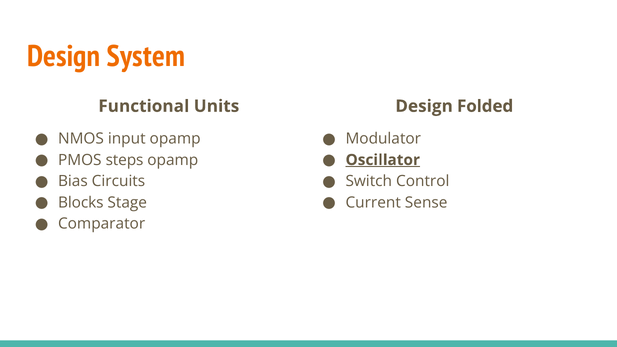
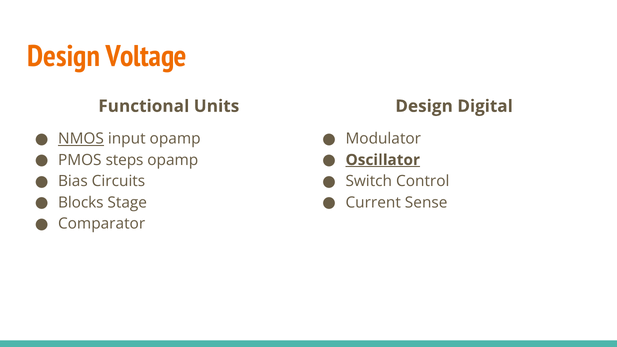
System: System -> Voltage (146, 56)
Folded: Folded -> Digital (485, 106)
NMOS underline: none -> present (81, 139)
